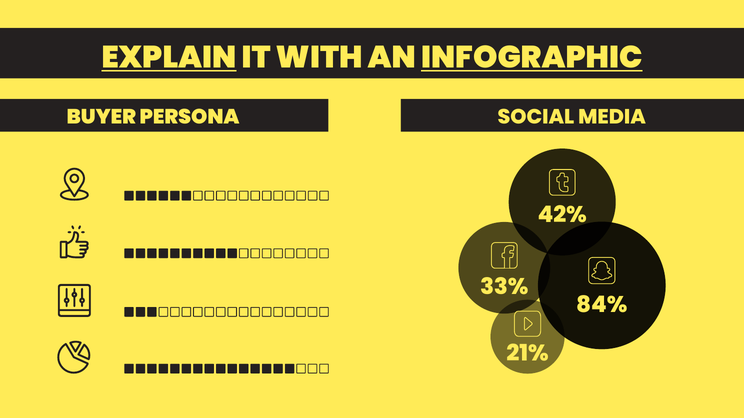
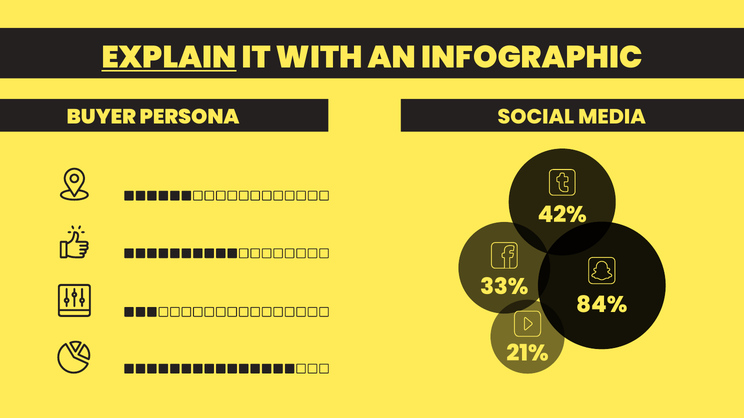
INFOGRAPHIC underline: present -> none (532, 57)
